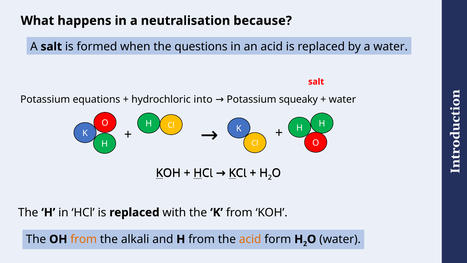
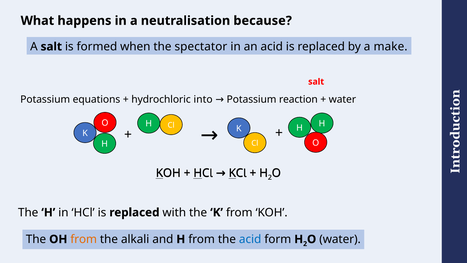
questions: questions -> spectator (201, 47)
a water: water -> make (391, 47)
squeaky: squeaky -> reaction (298, 99)
acid colour: orange -> blue (250, 239)
